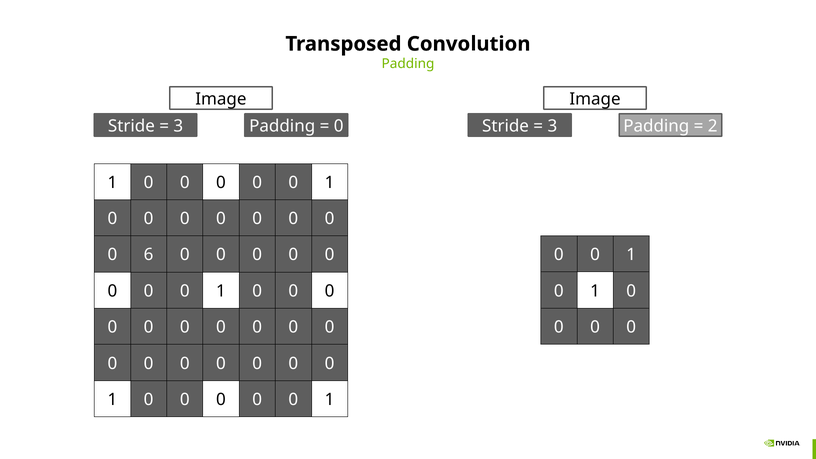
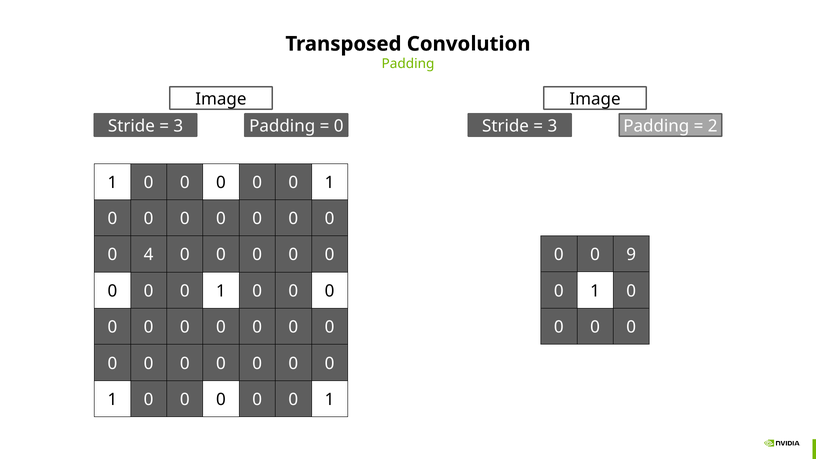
1: 1 -> 9 (631, 255)
6: 6 -> 4 (149, 255)
